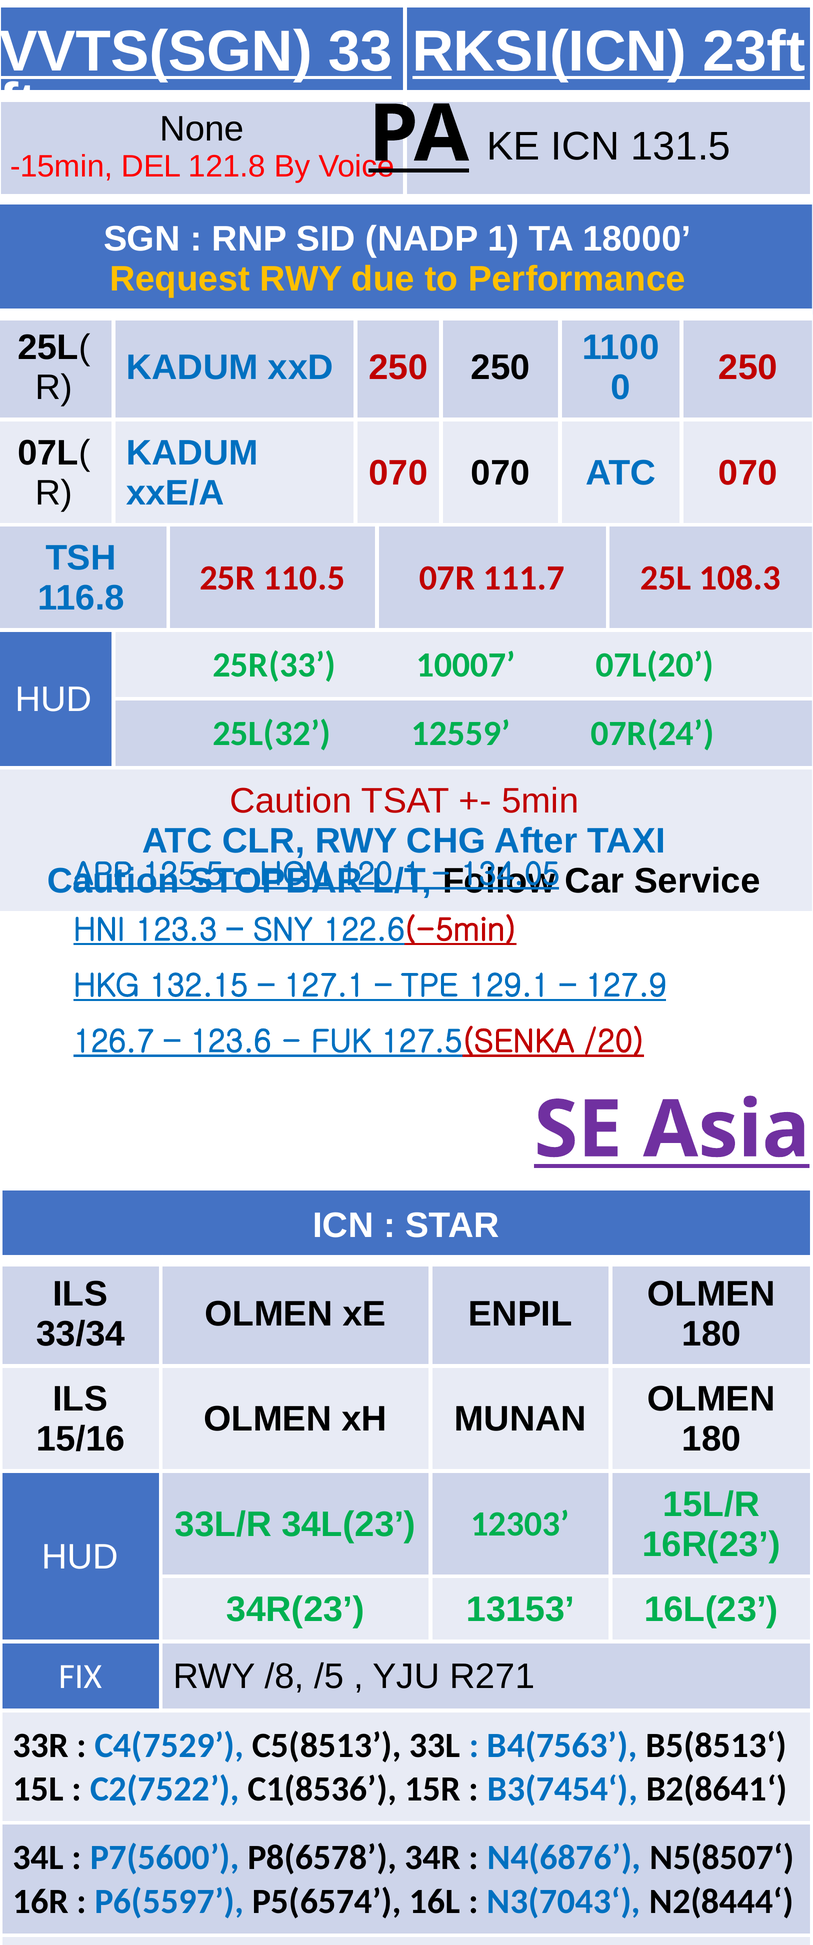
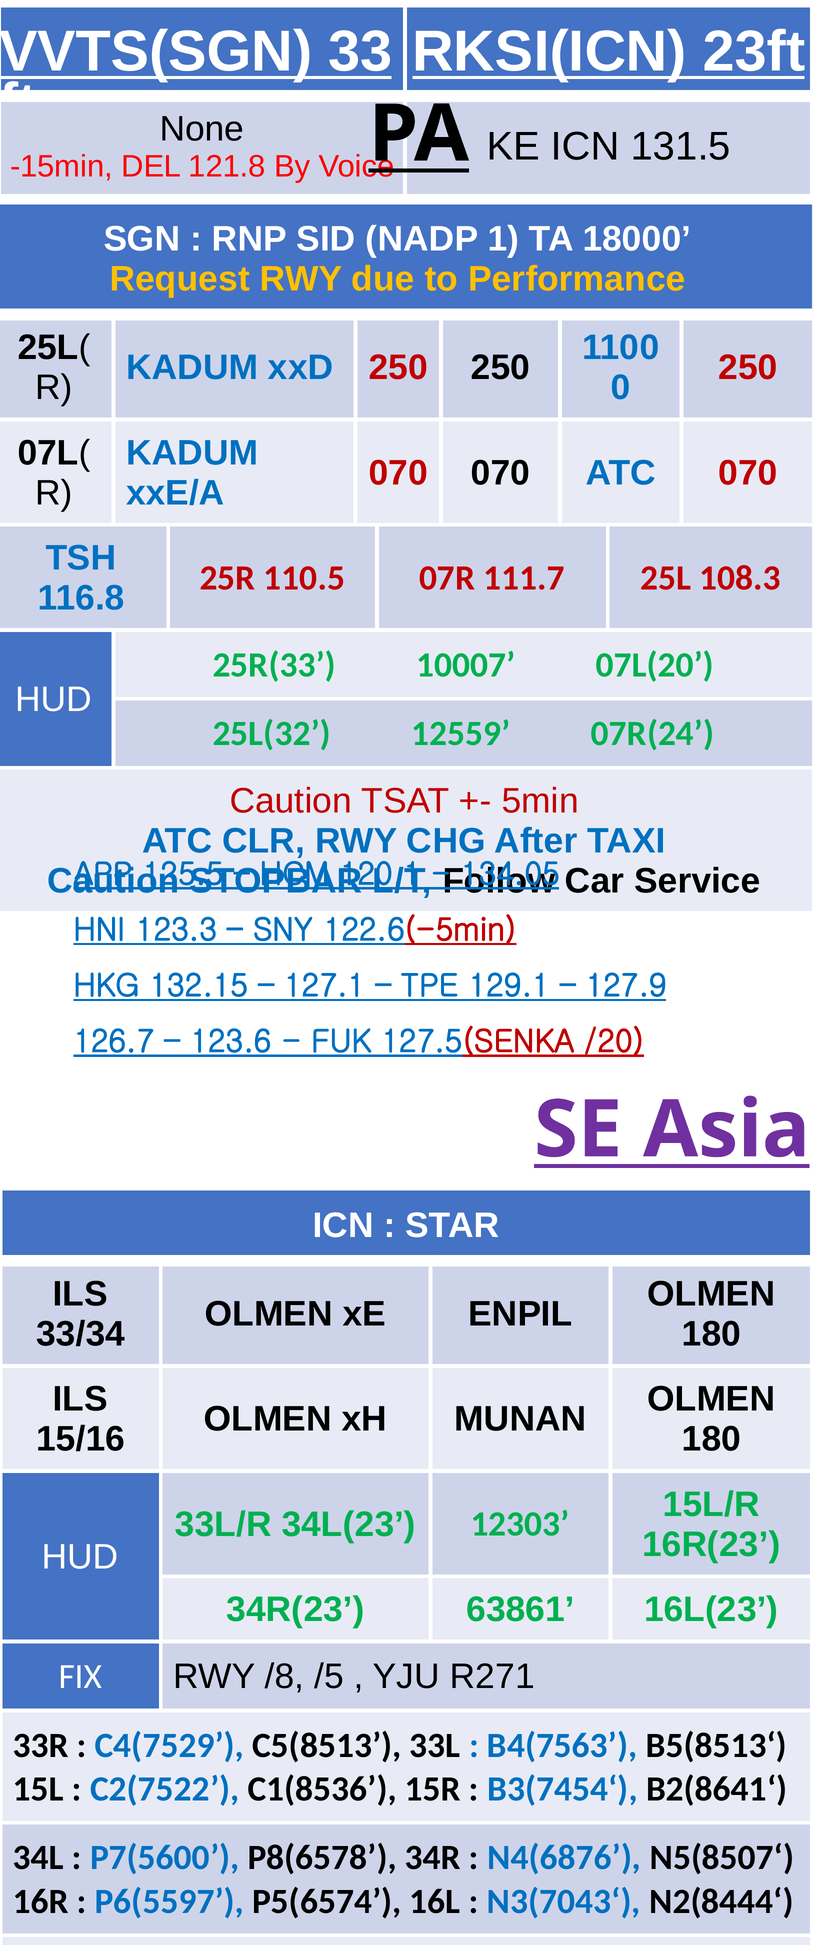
13153: 13153 -> 63861 (521, 1610)
